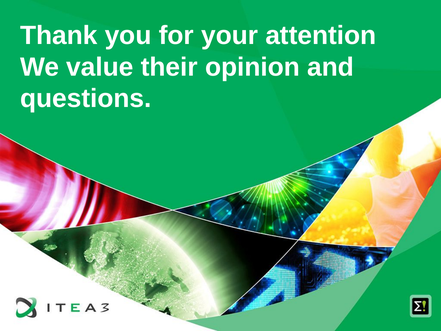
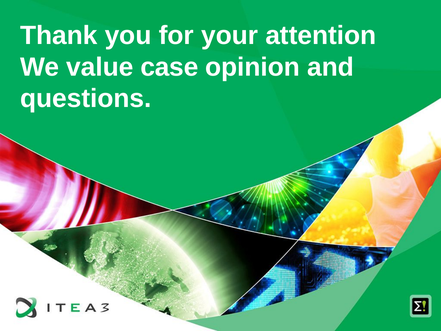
their: their -> case (169, 67)
